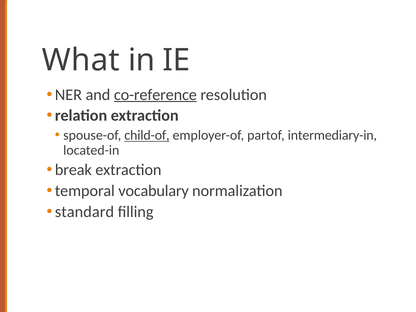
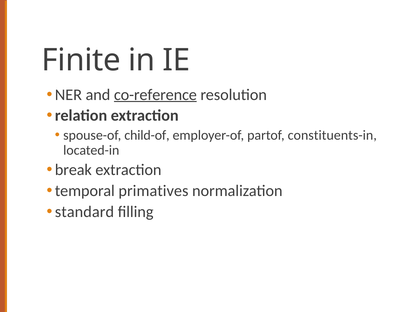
What: What -> Finite (81, 60)
child-of underline: present -> none (147, 135)
intermediary-in: intermediary-in -> constituents-in (332, 135)
vocabulary: vocabulary -> primatives (153, 191)
